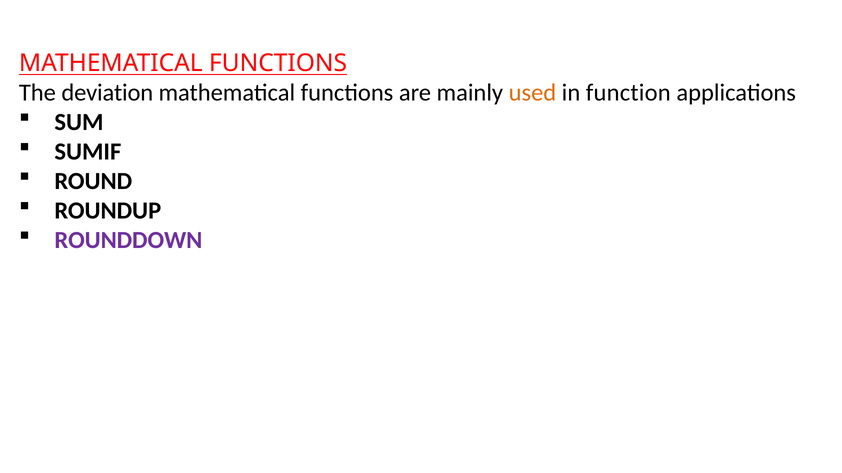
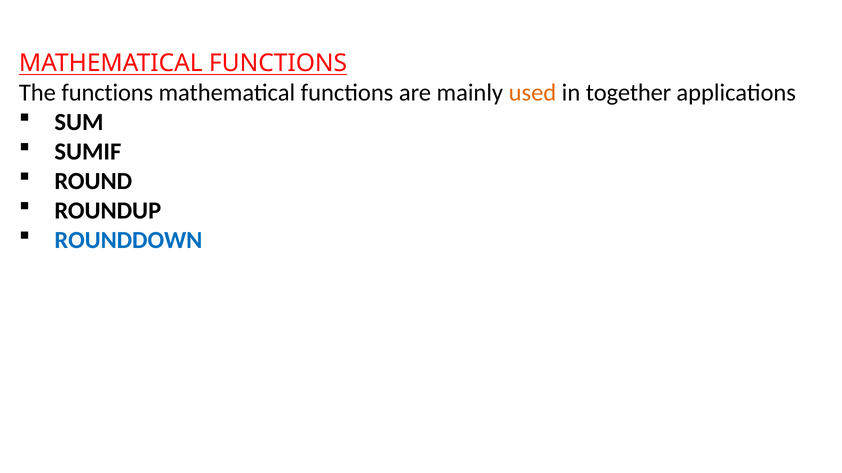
The deviation: deviation -> functions (107, 93)
function: function -> together (628, 93)
ROUNDDOWN colour: purple -> blue (128, 240)
